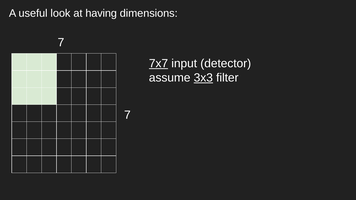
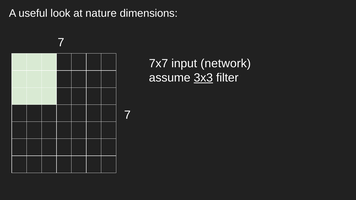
having: having -> nature (101, 13)
7x7 underline: present -> none (158, 64)
detector: detector -> network (226, 64)
